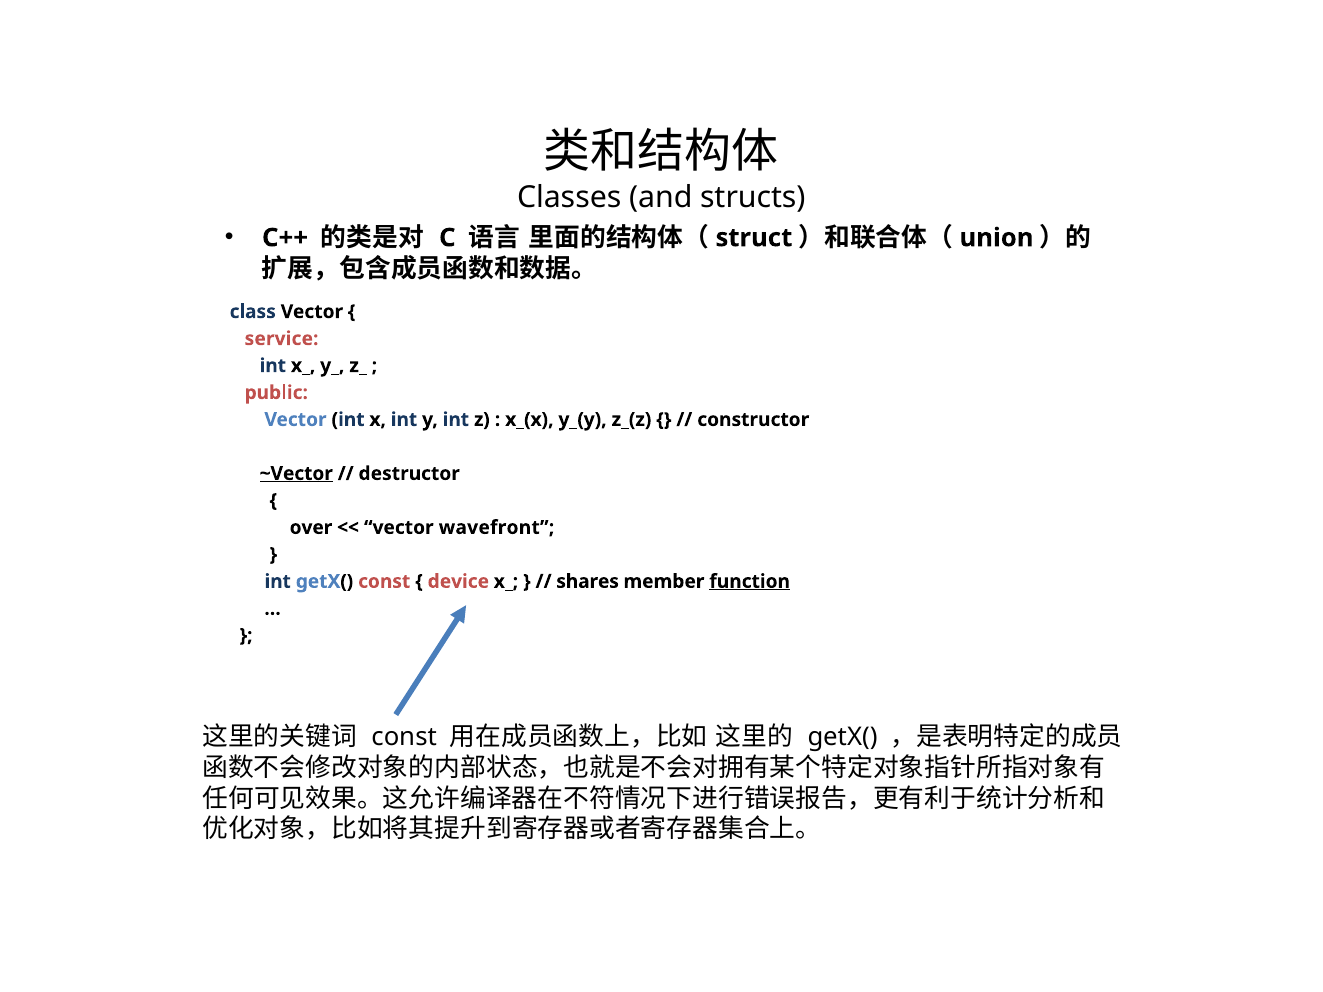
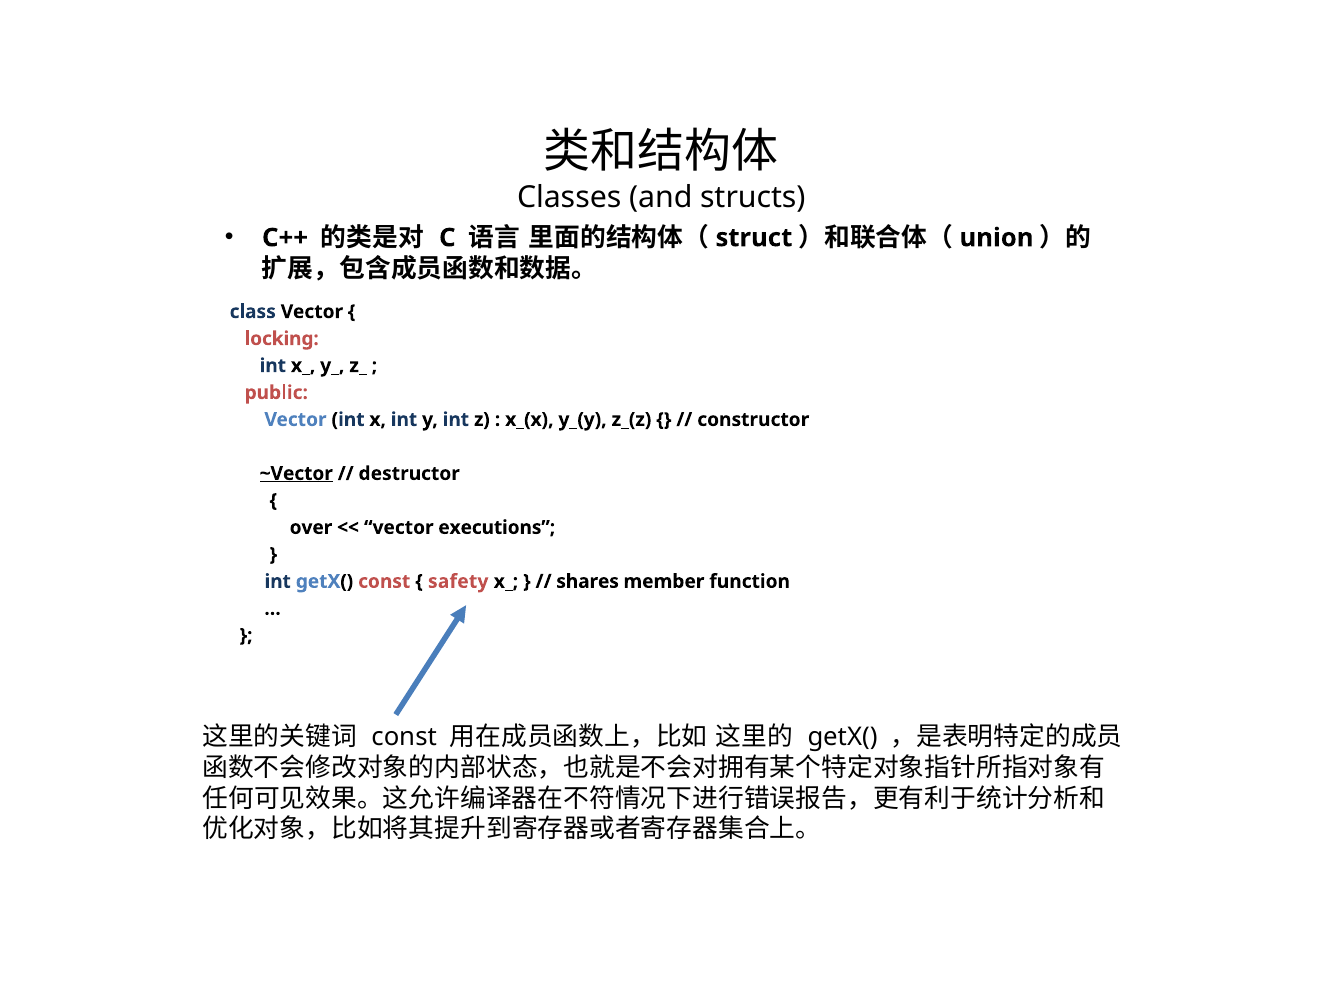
service: service -> locking (282, 339)
wavefront: wavefront -> executions (497, 528)
device: device -> safety (458, 582)
function underline: present -> none (750, 582)
